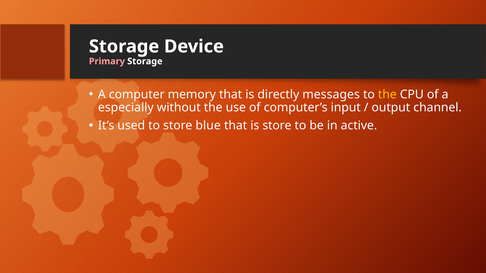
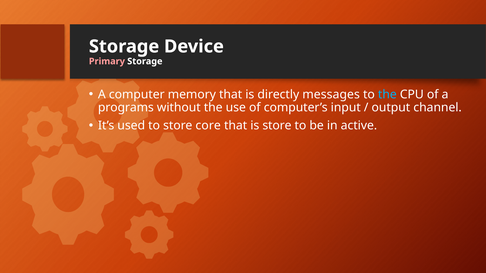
the colour: yellow -> light blue (387, 94)
especially: especially -> programs (126, 108)
blue: blue -> core (208, 126)
